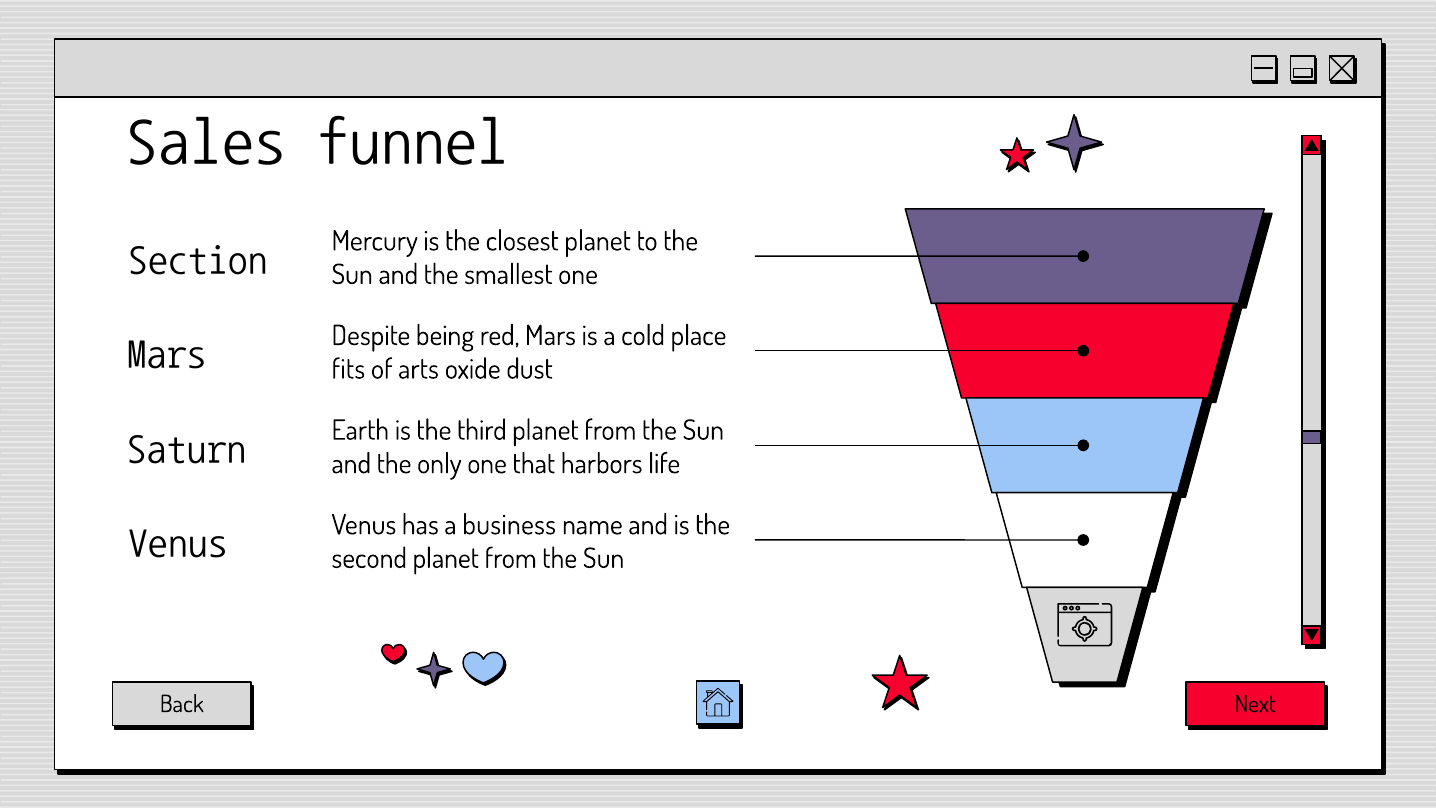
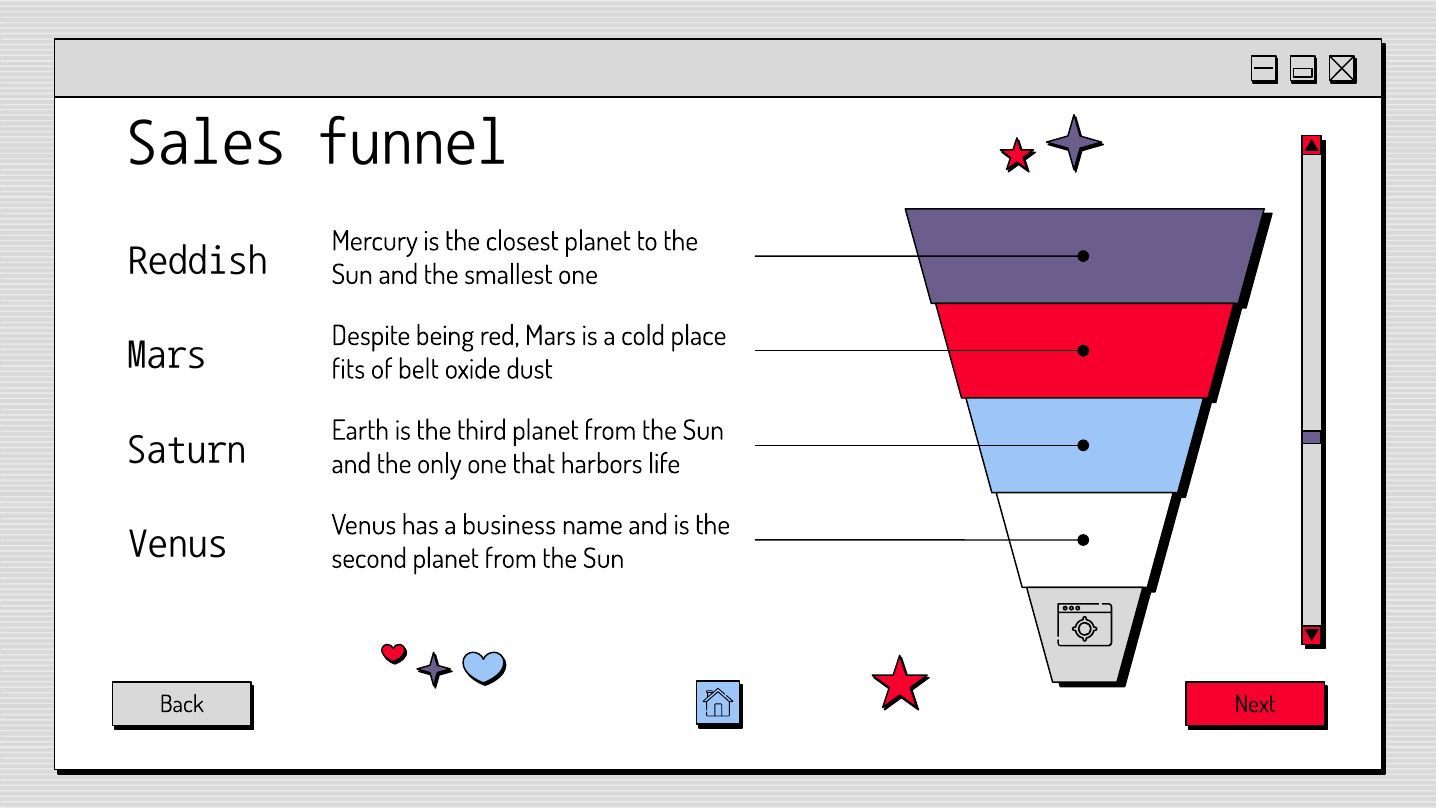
Section: Section -> Reddish (198, 259)
arts: arts -> belt (418, 369)
